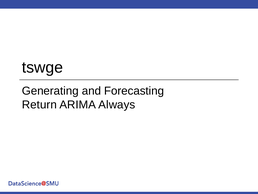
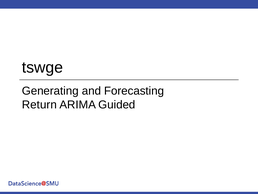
Always: Always -> Guided (117, 104)
